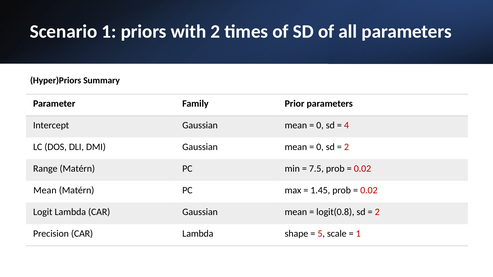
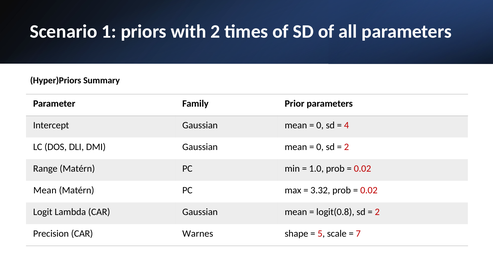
7.5: 7.5 -> 1.0 (316, 169)
1.45: 1.45 -> 3.32 (320, 191)
CAR Lambda: Lambda -> Warnes (198, 234)
1: 1 -> 7 (358, 234)
